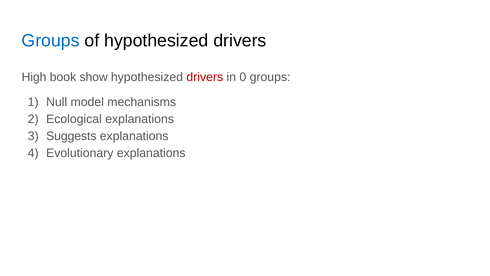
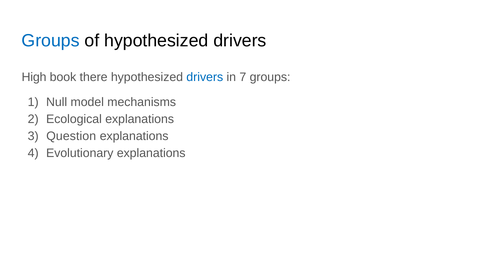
show: show -> there (94, 77)
drivers colour: red -> blue (205, 77)
0: 0 -> 7 (243, 77)
Suggests: Suggests -> Question (71, 136)
